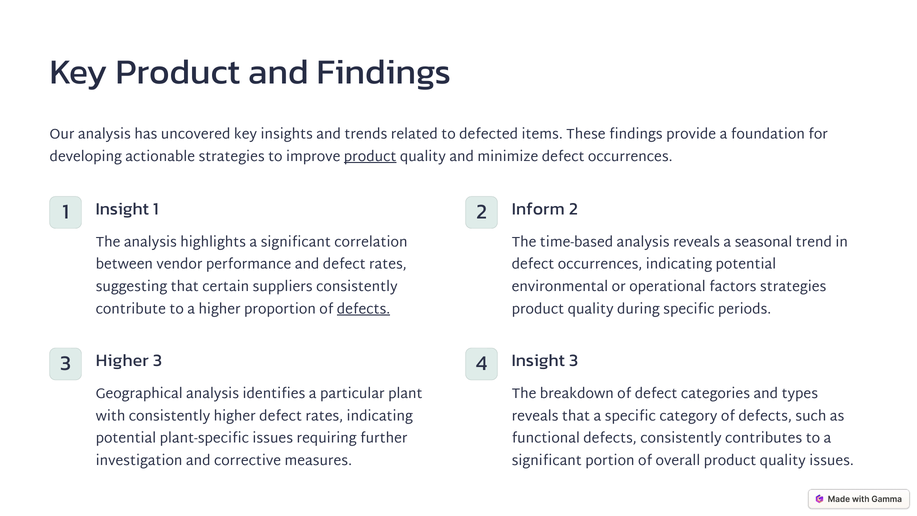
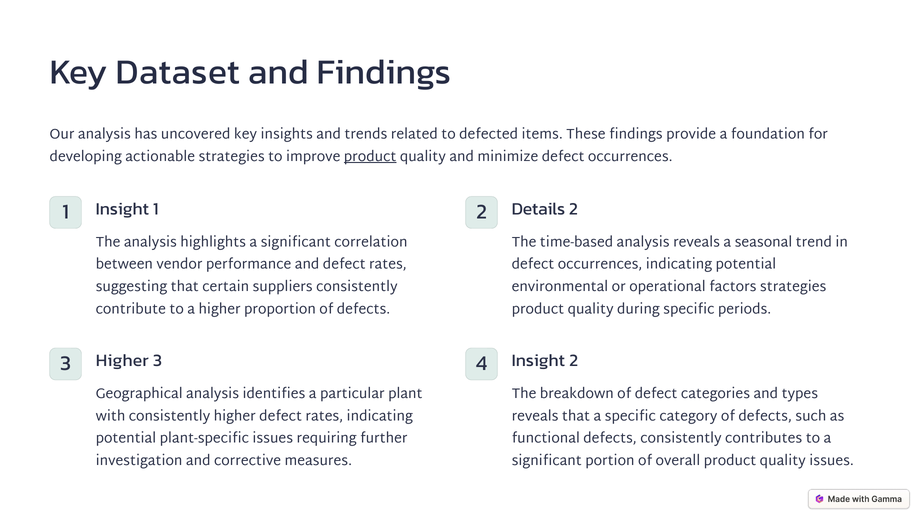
Key Product: Product -> Dataset (178, 72)
Inform: Inform -> Details (538, 209)
defects underline: present -> none (364, 309)
Insight 3: 3 -> 2 (574, 361)
